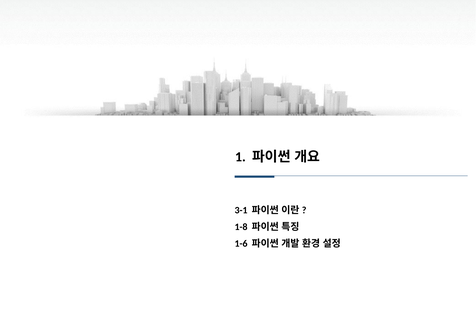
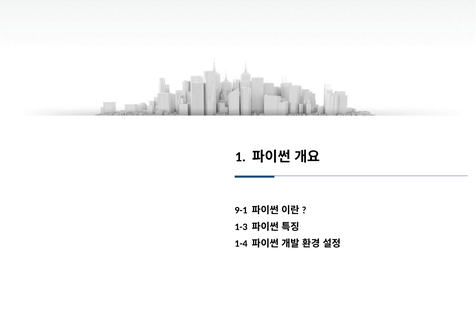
3-1: 3-1 -> 9-1 (241, 210)
1-8: 1-8 -> 1-3 (241, 227)
1-6: 1-6 -> 1-4 (241, 243)
